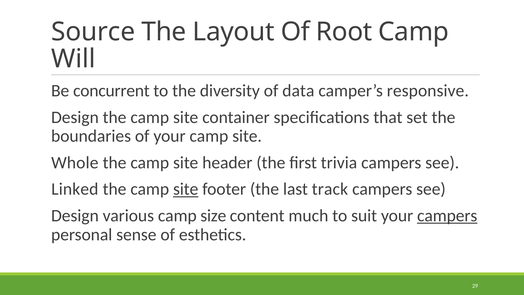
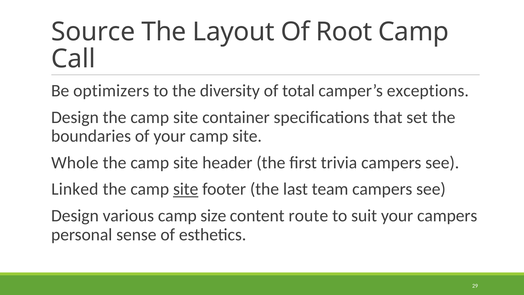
Will: Will -> Call (73, 59)
concurrent: concurrent -> optimizers (111, 91)
data: data -> total (298, 91)
responsive: responsive -> exceptions (428, 91)
track: track -> team (330, 189)
much: much -> route (308, 216)
campers underline: present -> none (447, 216)
